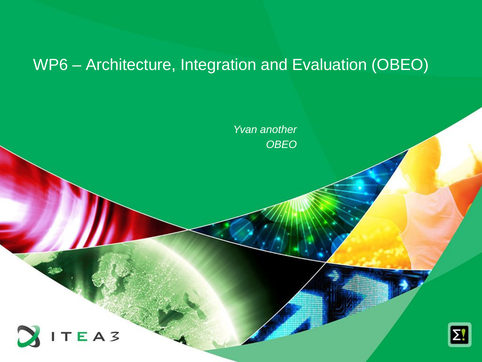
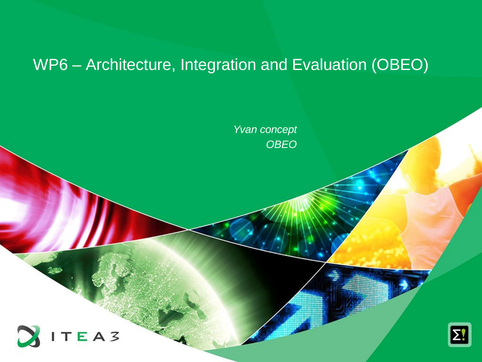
another: another -> concept (279, 130)
